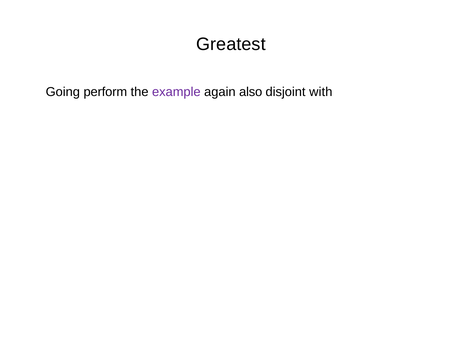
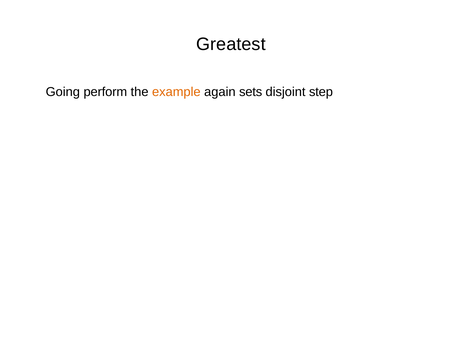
example colour: purple -> orange (176, 92)
also: also -> sets (251, 92)
with: with -> step (321, 92)
